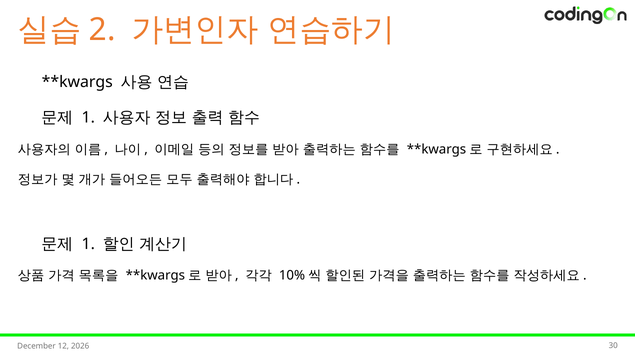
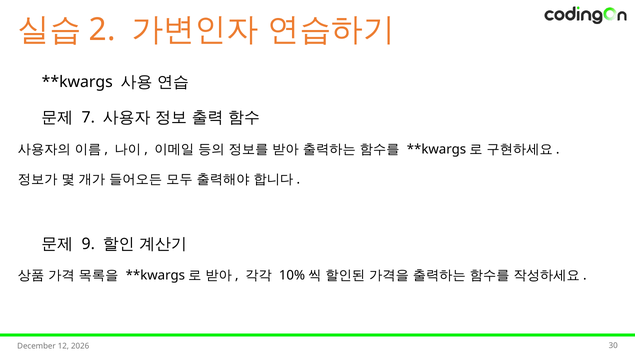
1: 1 -> 7 (88, 117)
1: 1 -> 9 (88, 244)
